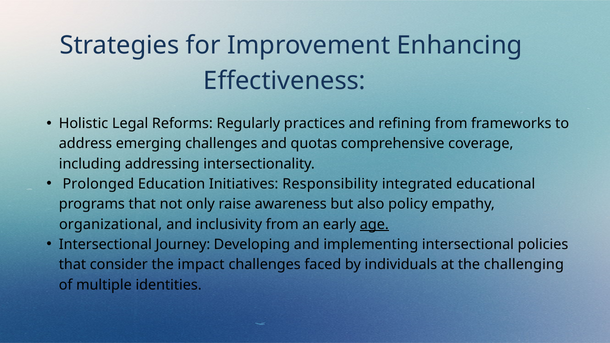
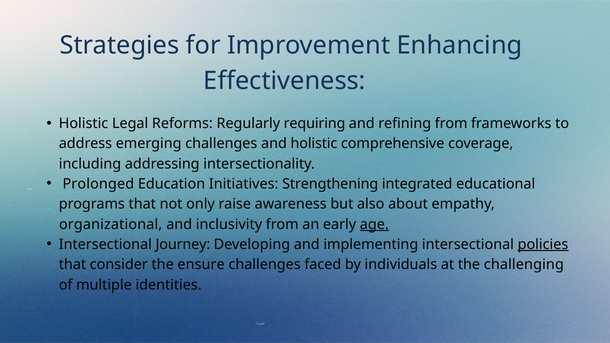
practices: practices -> requiring (315, 124)
and quotas: quotas -> holistic (314, 144)
Responsibility: Responsibility -> Strengthening (330, 184)
policy: policy -> about (408, 204)
policies underline: none -> present (543, 245)
impact: impact -> ensure (201, 265)
